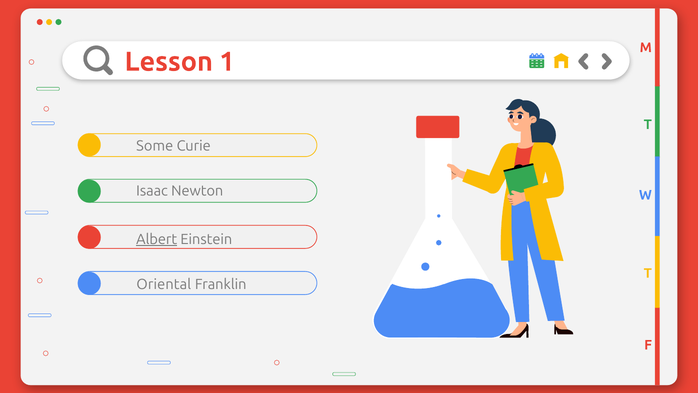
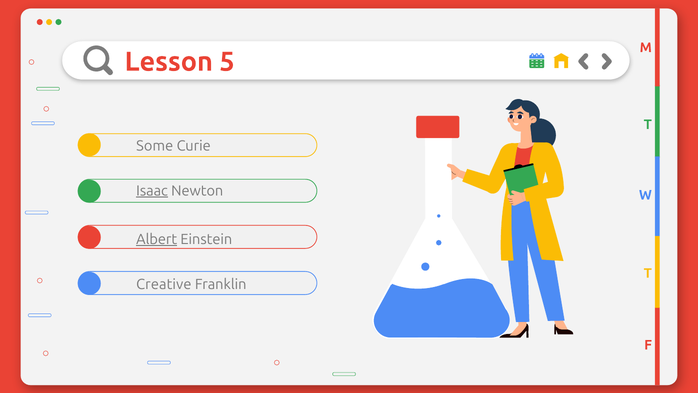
1: 1 -> 5 (227, 62)
Isaac underline: none -> present (152, 191)
Oriental: Oriental -> Creative (164, 284)
